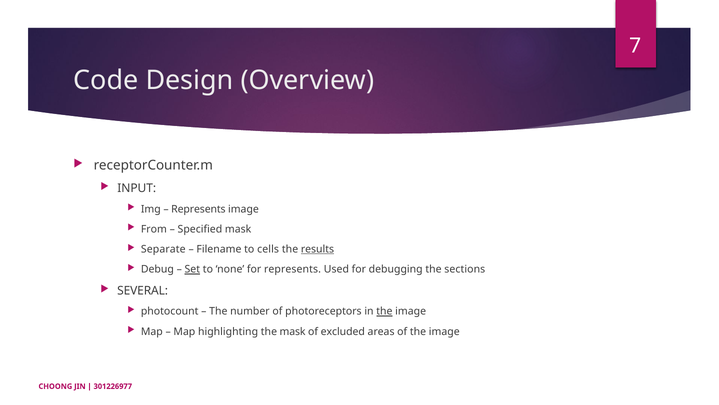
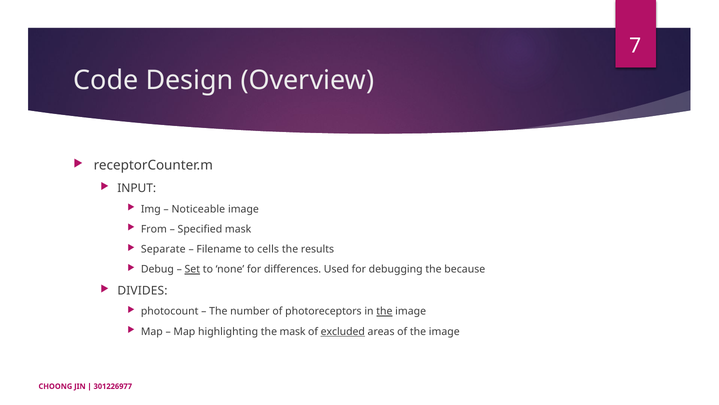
Represents: Represents -> Noticeable (198, 209)
results underline: present -> none (317, 249)
for represents: represents -> differences (293, 269)
sections: sections -> because (465, 269)
SEVERAL: SEVERAL -> DIVIDES (142, 290)
excluded underline: none -> present (343, 331)
